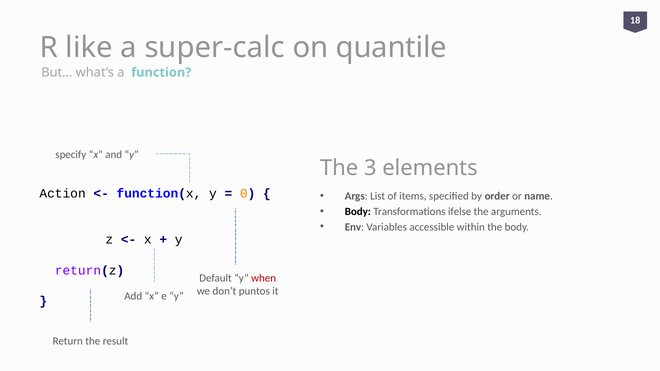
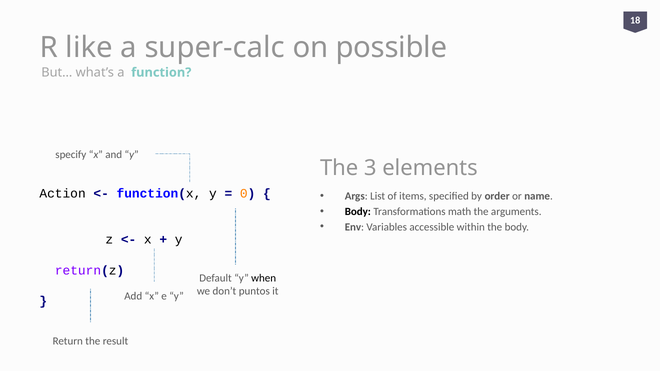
quantile: quantile -> possible (391, 48)
ifelse: ifelse -> math (460, 212)
when colour: red -> black (264, 278)
